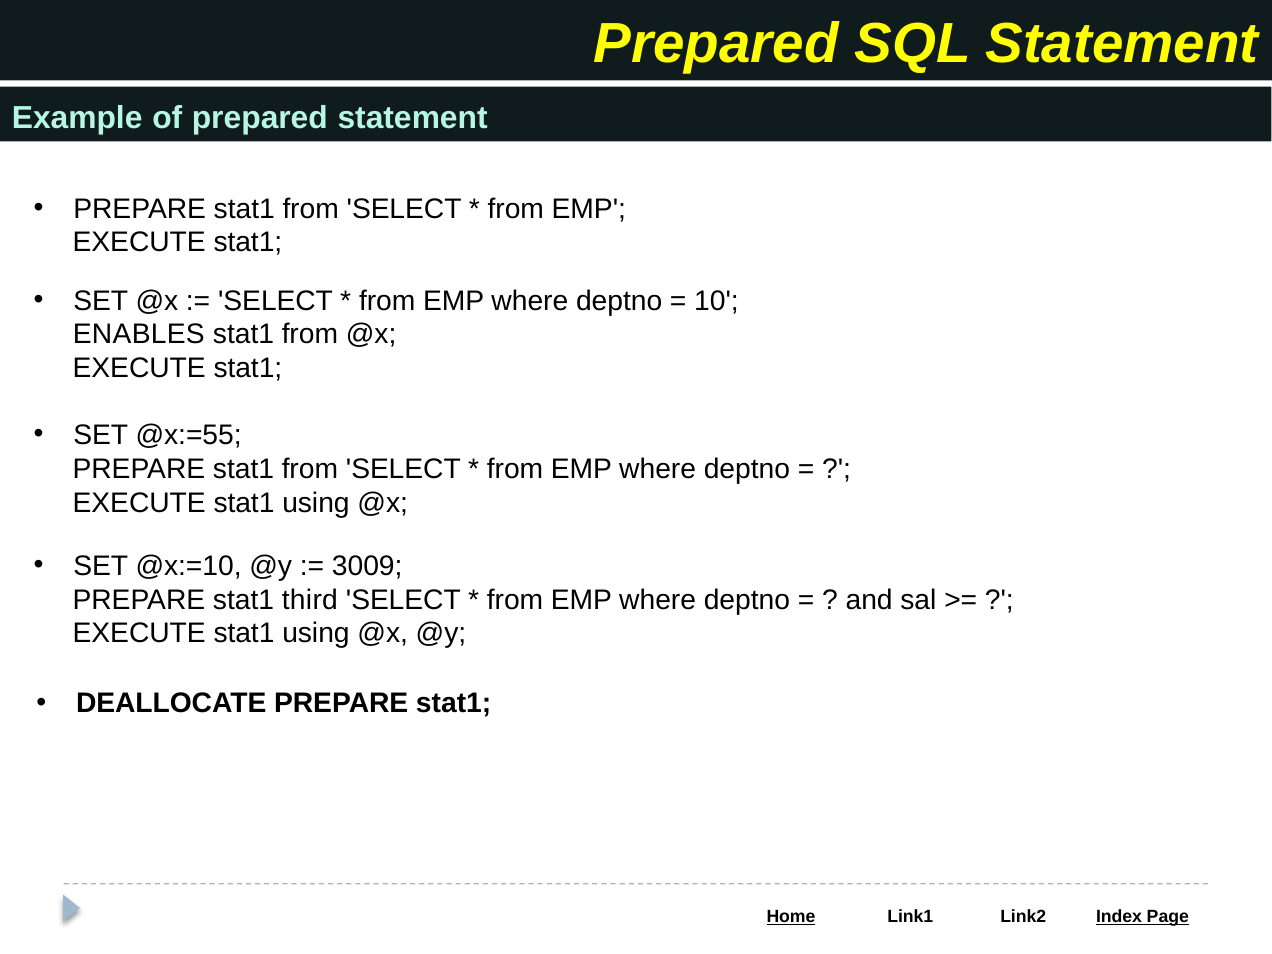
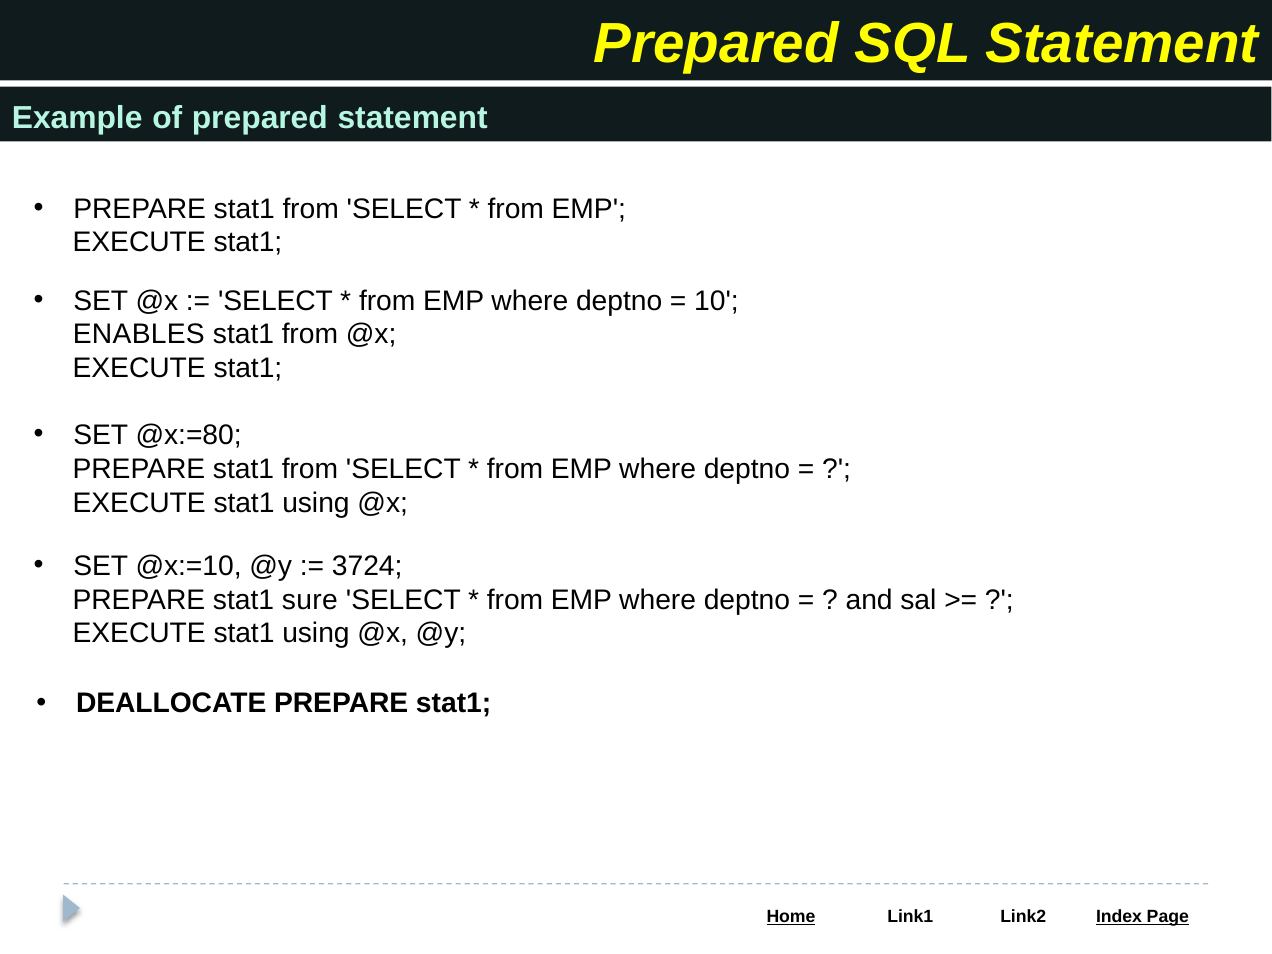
@x:=55: @x:=55 -> @x:=80 (189, 435)
3009: 3009 -> 3724 (367, 566)
third: third -> sure (310, 600)
